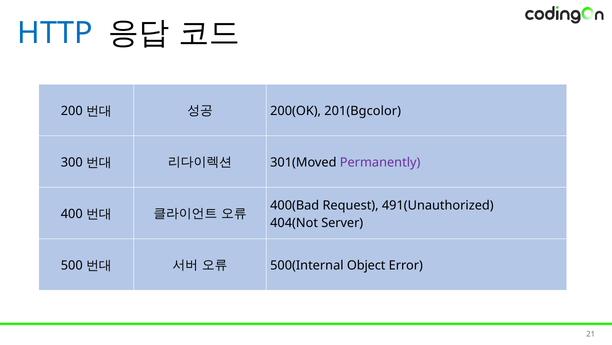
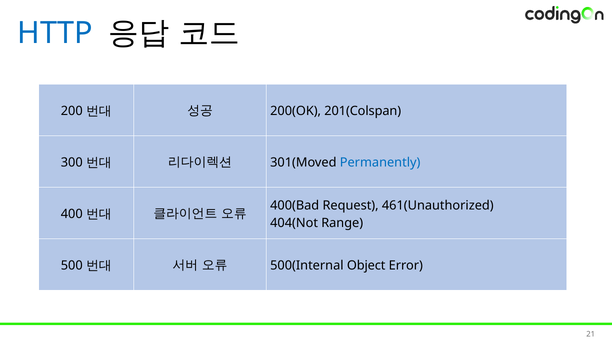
201(Bgcolor: 201(Bgcolor -> 201(Colspan (363, 111)
Permanently colour: purple -> blue (380, 162)
491(Unauthorized: 491(Unauthorized -> 461(Unauthorized (438, 205)
Server: Server -> Range (342, 222)
